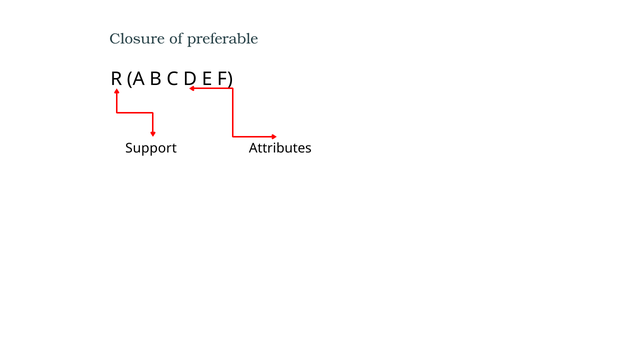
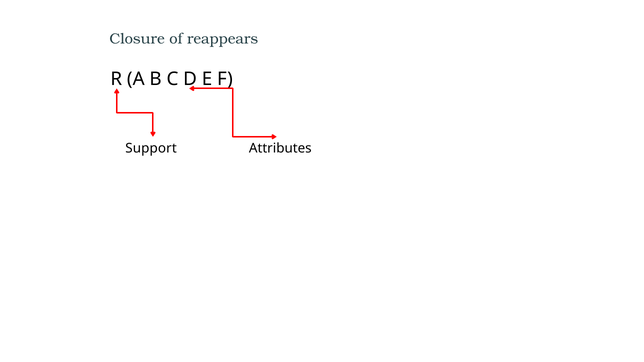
preferable: preferable -> reappears (223, 39)
